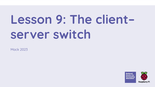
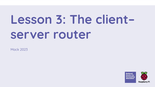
9: 9 -> 3 (61, 20)
switch: switch -> router (72, 35)
